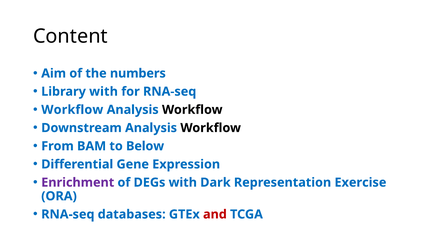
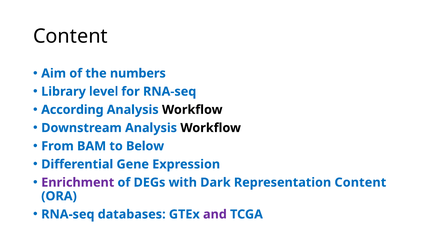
Library with: with -> level (104, 92)
Workflow: Workflow -> According (72, 110)
Representation Exercise: Exercise -> Content (360, 183)
and colour: red -> purple (215, 214)
